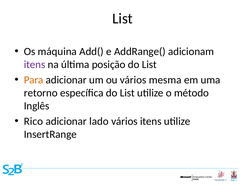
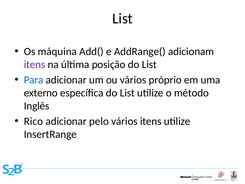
Para colour: orange -> blue (34, 80)
mesma: mesma -> próprio (165, 80)
retorno: retorno -> externo (41, 93)
lado: lado -> pelo (99, 121)
